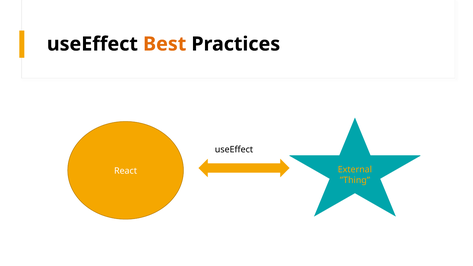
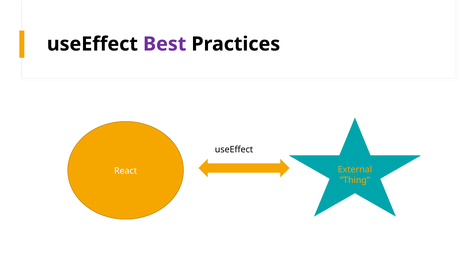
Best colour: orange -> purple (165, 44)
